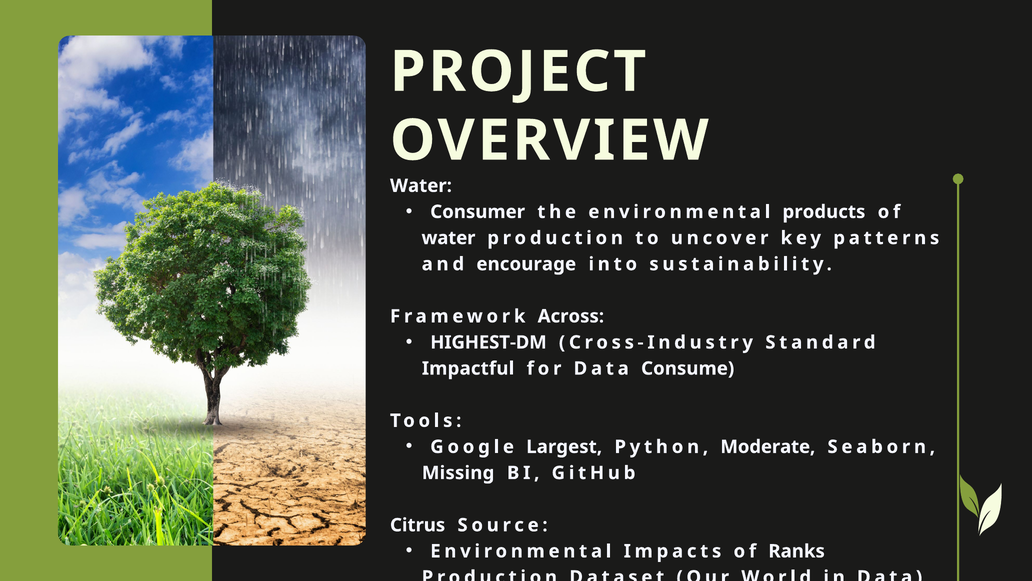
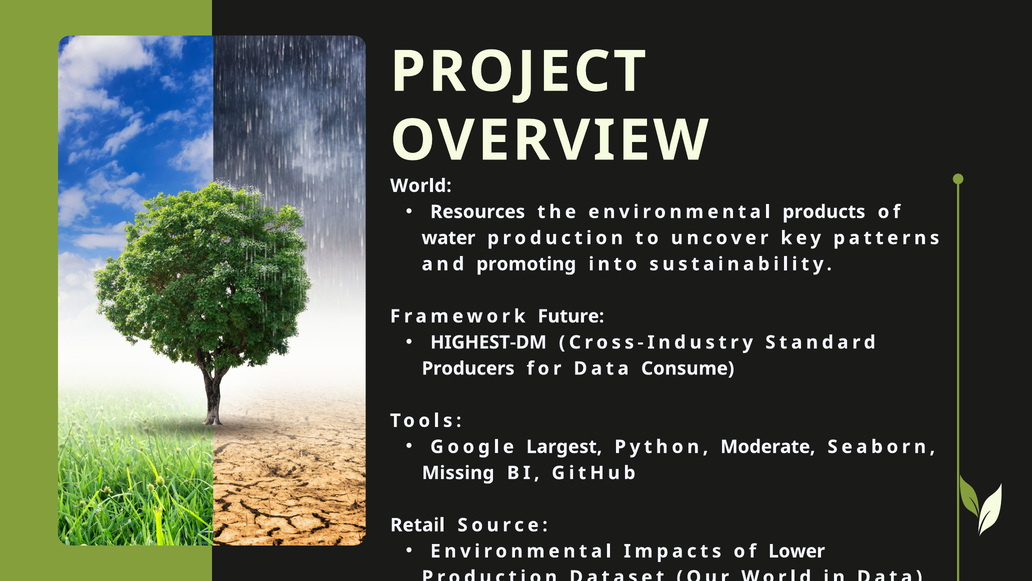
Water: Water -> World (421, 186)
Consumer: Consumer -> Resources (478, 212)
encourage: encourage -> promoting (526, 264)
Across: Across -> Future (571, 316)
Impactful: Impactful -> Producers (468, 368)
Citrus: Citrus -> Retail (418, 525)
Ranks: Ranks -> Lower (797, 551)
